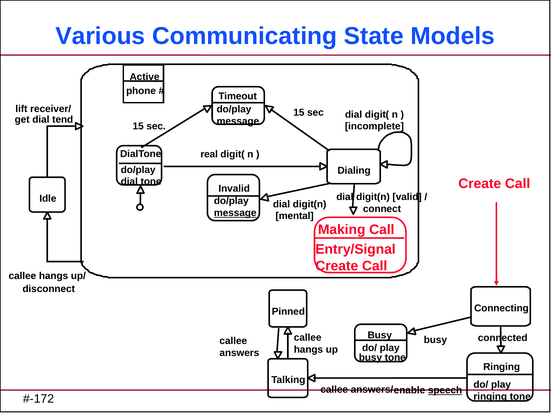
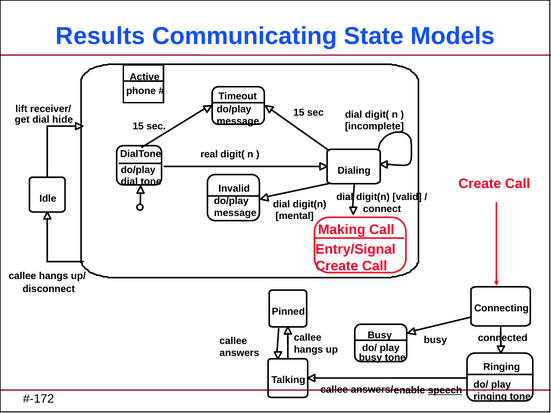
Various: Various -> Results (100, 36)
tend: tend -> hide (63, 120)
message underline: present -> none (235, 213)
